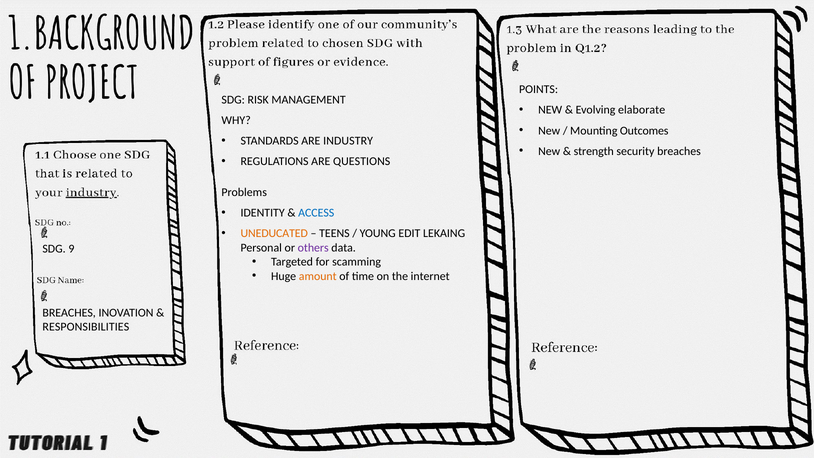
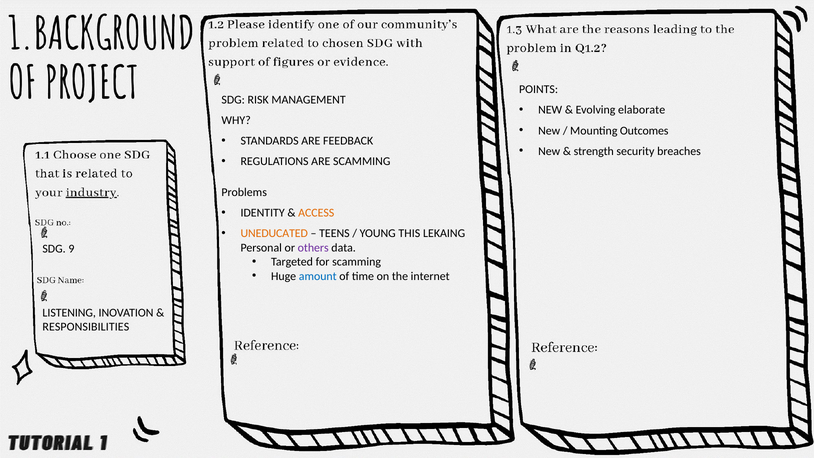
INDUSTRY: INDUSTRY -> FEEDBACK (348, 141)
ARE QUESTIONS: QUESTIONS -> SCAMMING (362, 161)
ACCESS colour: blue -> orange (316, 213)
EDIT: EDIT -> THIS (409, 233)
amount colour: orange -> blue (318, 276)
BREACHES: BREACHES -> LISTENING (69, 313)
